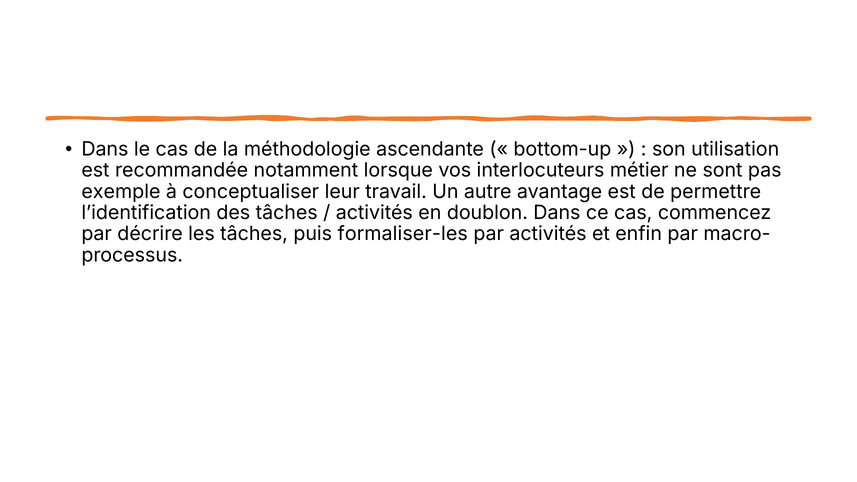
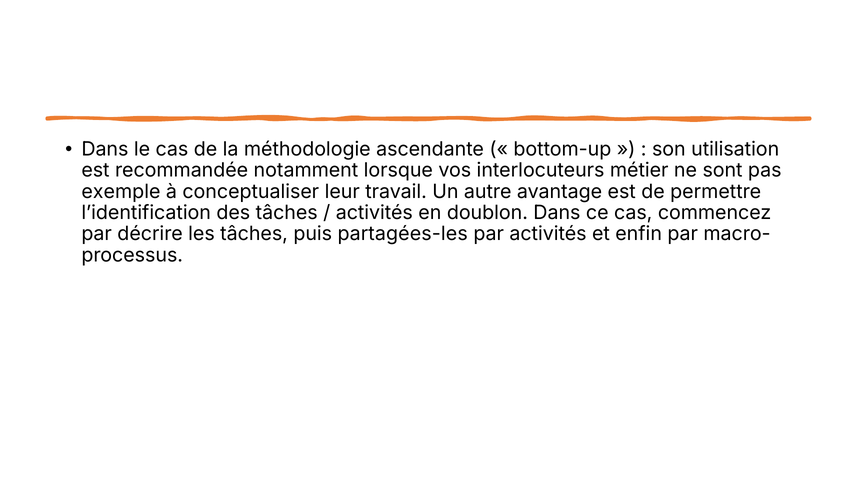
formaliser-les: formaliser-les -> partagées-les (403, 234)
